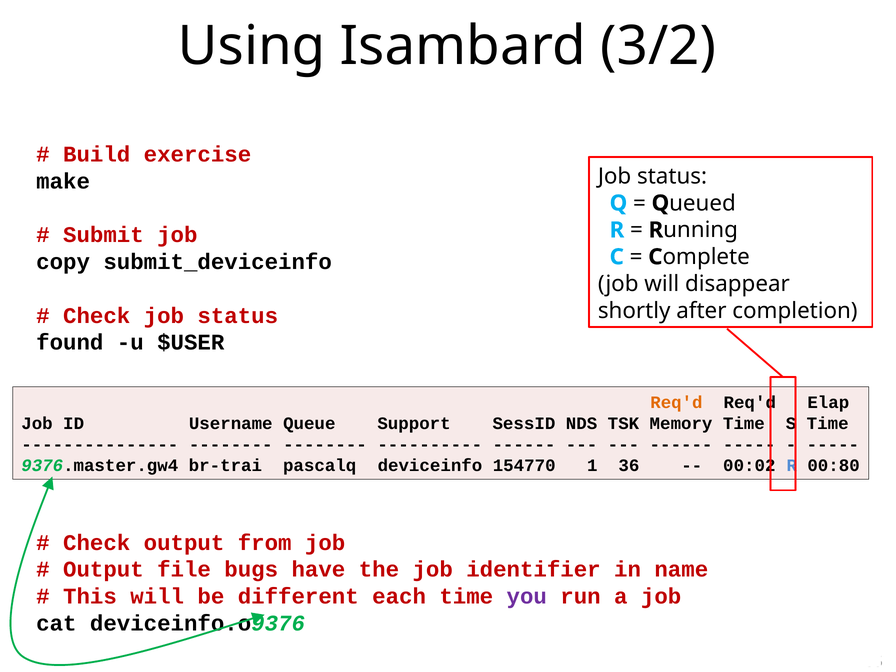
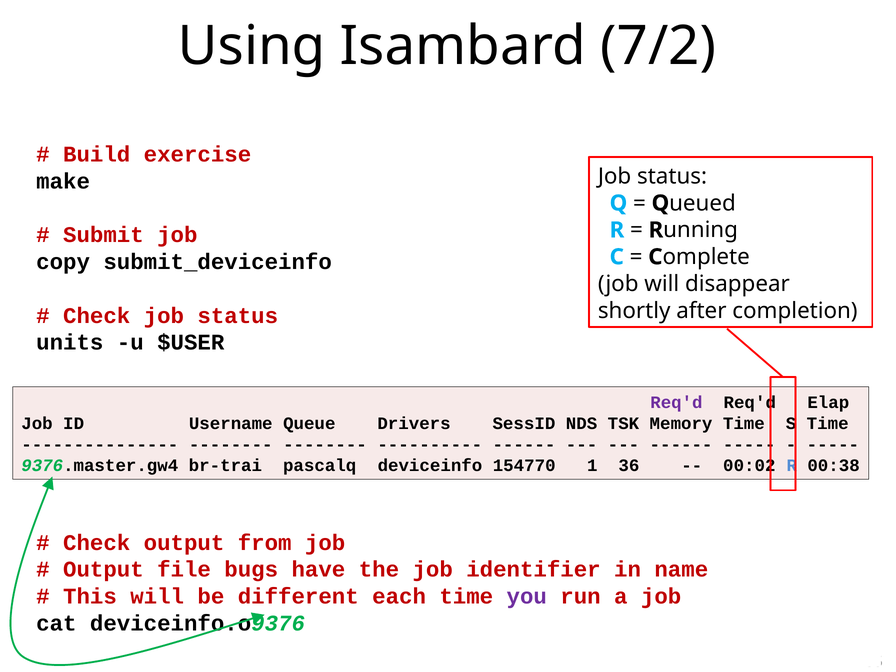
3/2: 3/2 -> 7/2 (658, 46)
found: found -> units (70, 343)
Req'd colour: orange -> purple (676, 403)
Support: Support -> Drivers (414, 424)
00:80: 00:80 -> 00:38 (834, 465)
